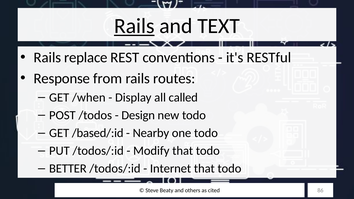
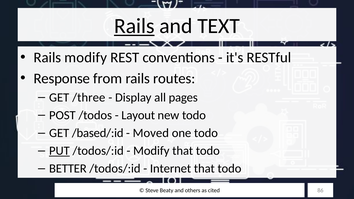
Rails replace: replace -> modify (86, 58)
/when: /when -> /three (89, 97)
called: called -> pages (183, 97)
Design: Design -> Layout (138, 115)
Nearby: Nearby -> Moved (151, 133)
PUT underline: none -> present (59, 151)
